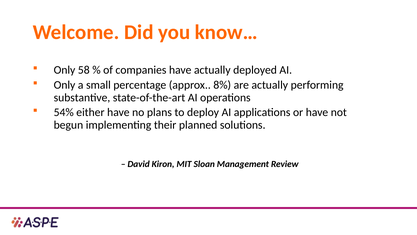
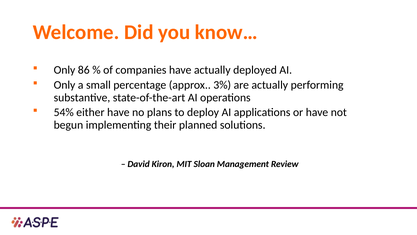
58: 58 -> 86 (84, 70)
8%: 8% -> 3% (222, 85)
